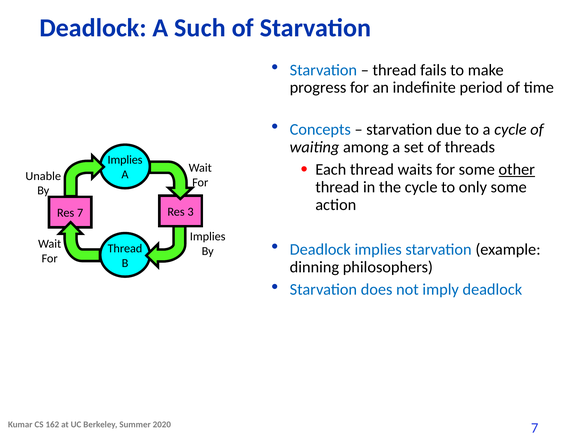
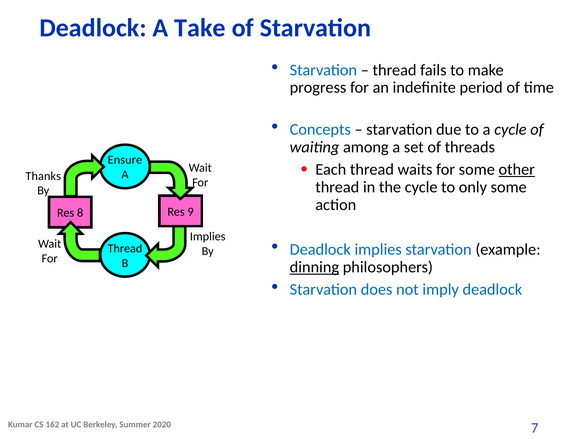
Such: Such -> Take (200, 28)
Implies: Implies -> Ensure (125, 160)
Unable: Unable -> Thanks (43, 176)
3: 3 -> 9 (191, 212)
Res 7: 7 -> 8 (80, 213)
dinning underline: none -> present (314, 267)
